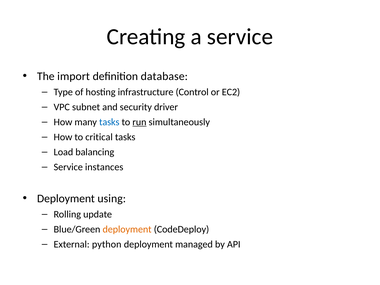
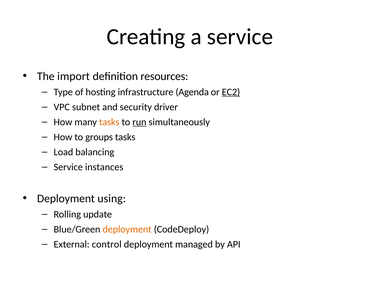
database: database -> resources (164, 76)
Control: Control -> Agenda (192, 92)
EC2 underline: none -> present (231, 92)
tasks colour: blue -> orange (109, 122)
critical: critical -> groups (99, 137)
python: python -> control (107, 244)
